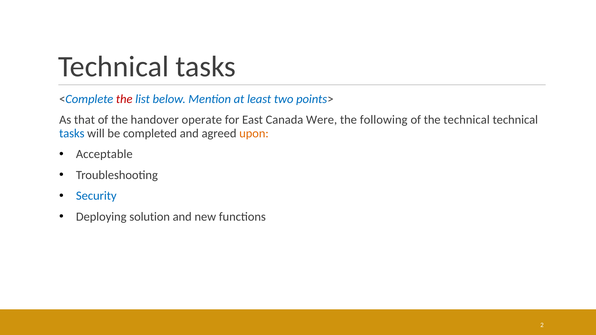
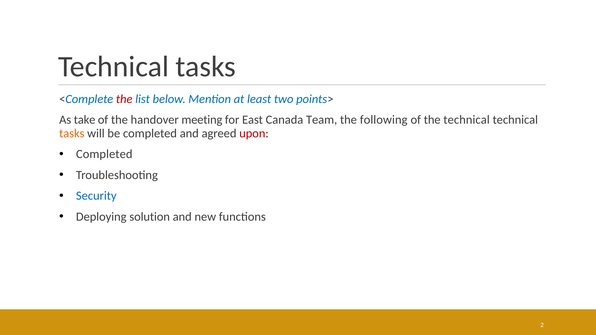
that: that -> take (85, 120)
operate: operate -> meeting (202, 120)
Were: Were -> Team (322, 120)
tasks colour: blue -> orange (72, 133)
upon colour: orange -> red (254, 133)
Acceptable: Acceptable -> Completed (104, 154)
